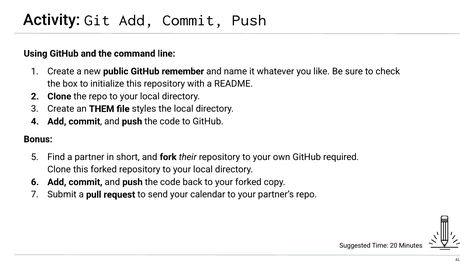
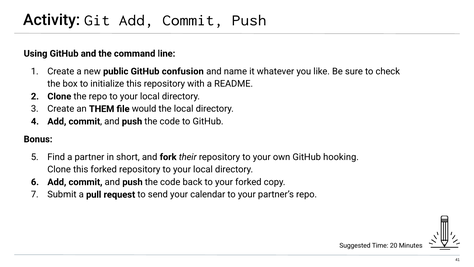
remember: remember -> confusion (183, 71)
styles: styles -> would (144, 109)
required: required -> hooking (341, 157)
